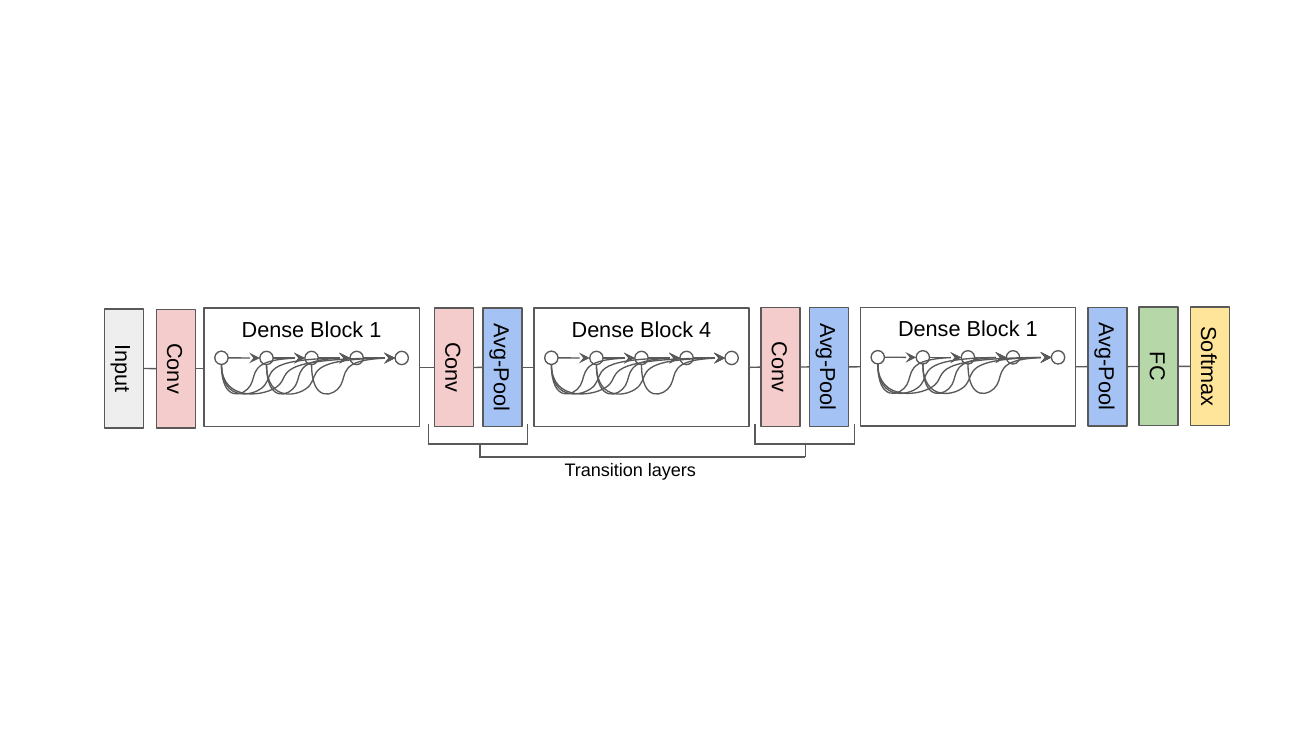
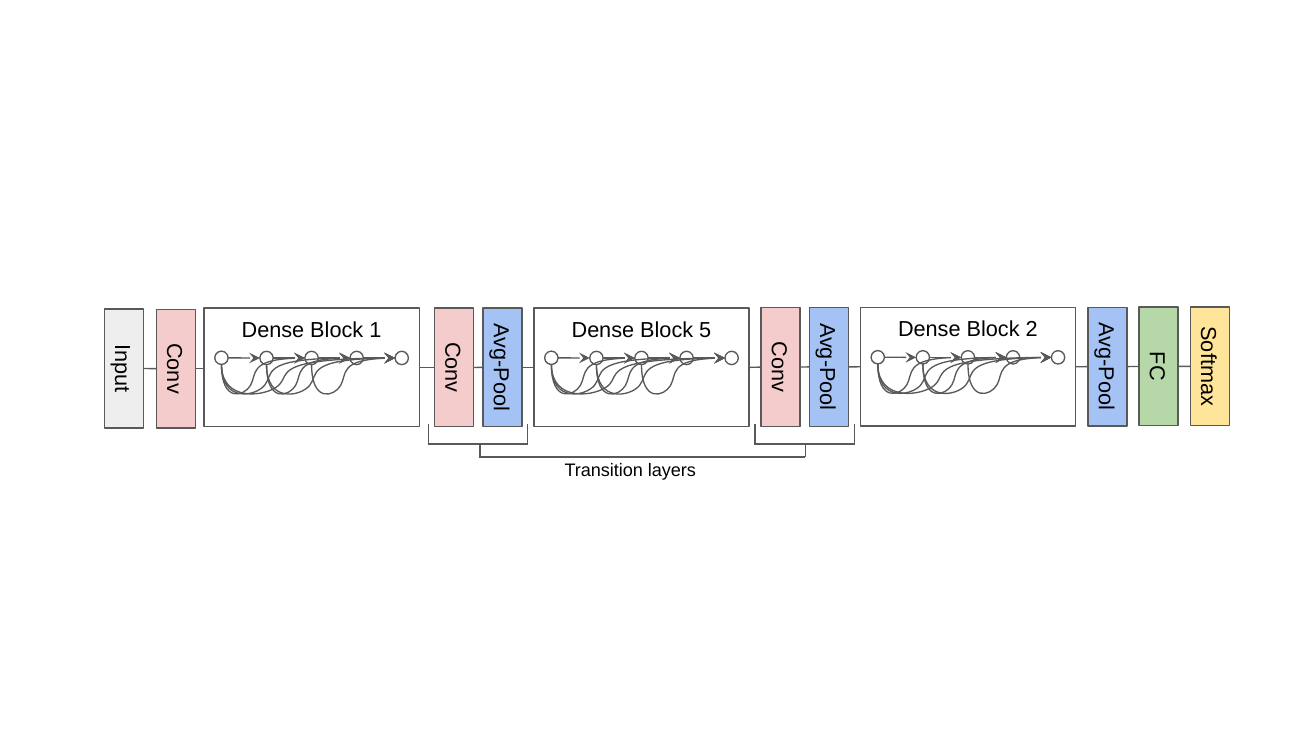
4: 4 -> 5 (705, 330)
1: 1 -> 2 (1032, 329)
